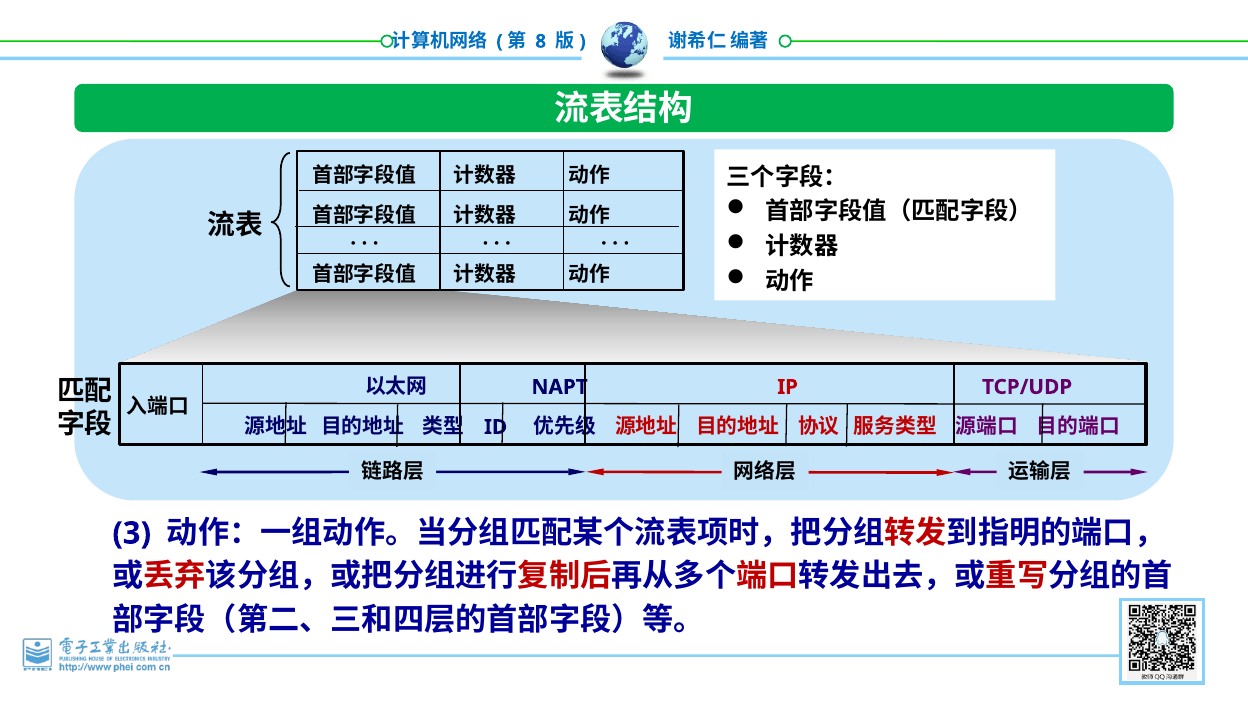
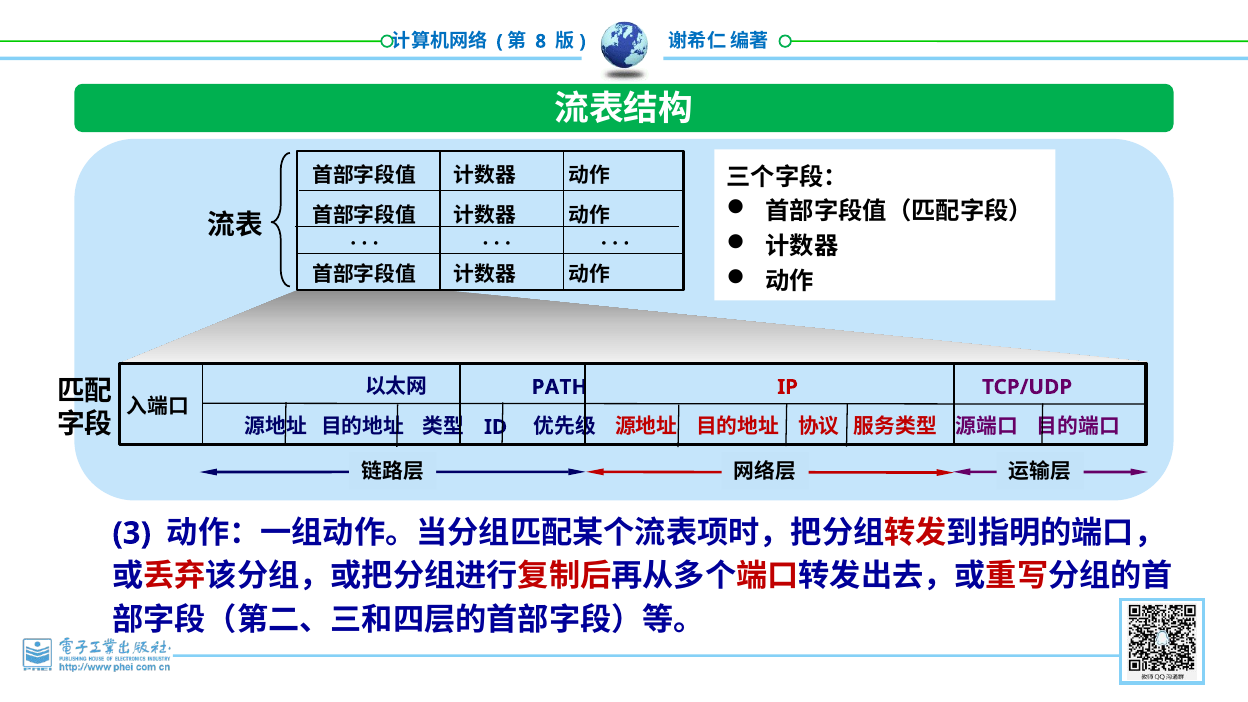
NAPT: NAPT -> PATH (560, 387)
